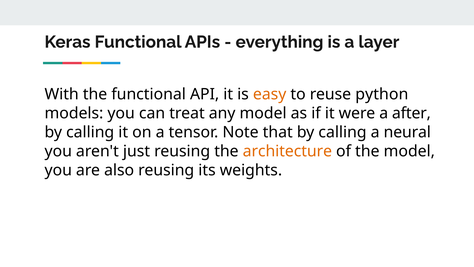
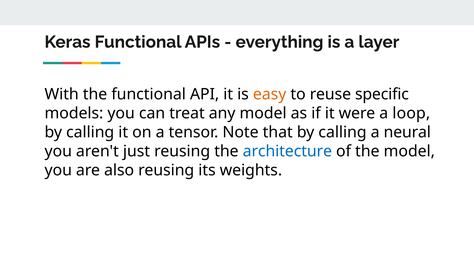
python: python -> specific (382, 94)
after: after -> loop (411, 113)
architecture colour: orange -> blue (287, 151)
